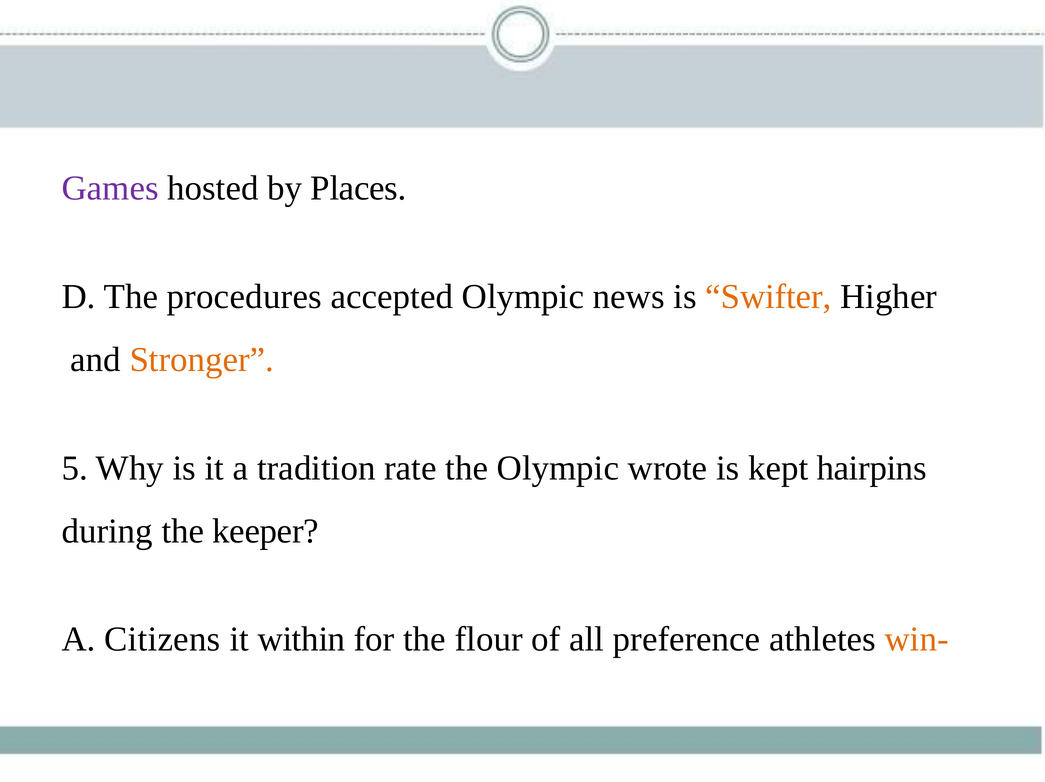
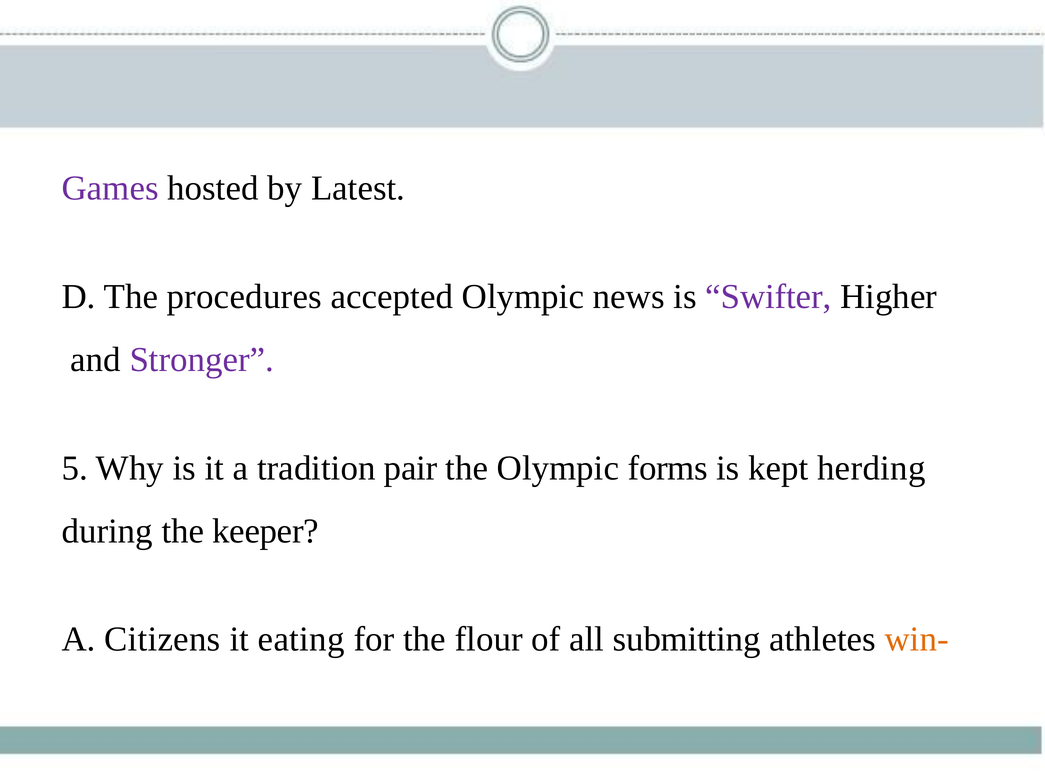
Places: Places -> Latest (358, 188)
Swifter colour: orange -> purple (768, 297)
Stronger colour: orange -> purple (202, 360)
rate: rate -> pair (411, 468)
wrote: wrote -> forms (668, 468)
hairpins: hairpins -> herding (871, 468)
within: within -> eating (301, 639)
preference: preference -> submitting (687, 639)
